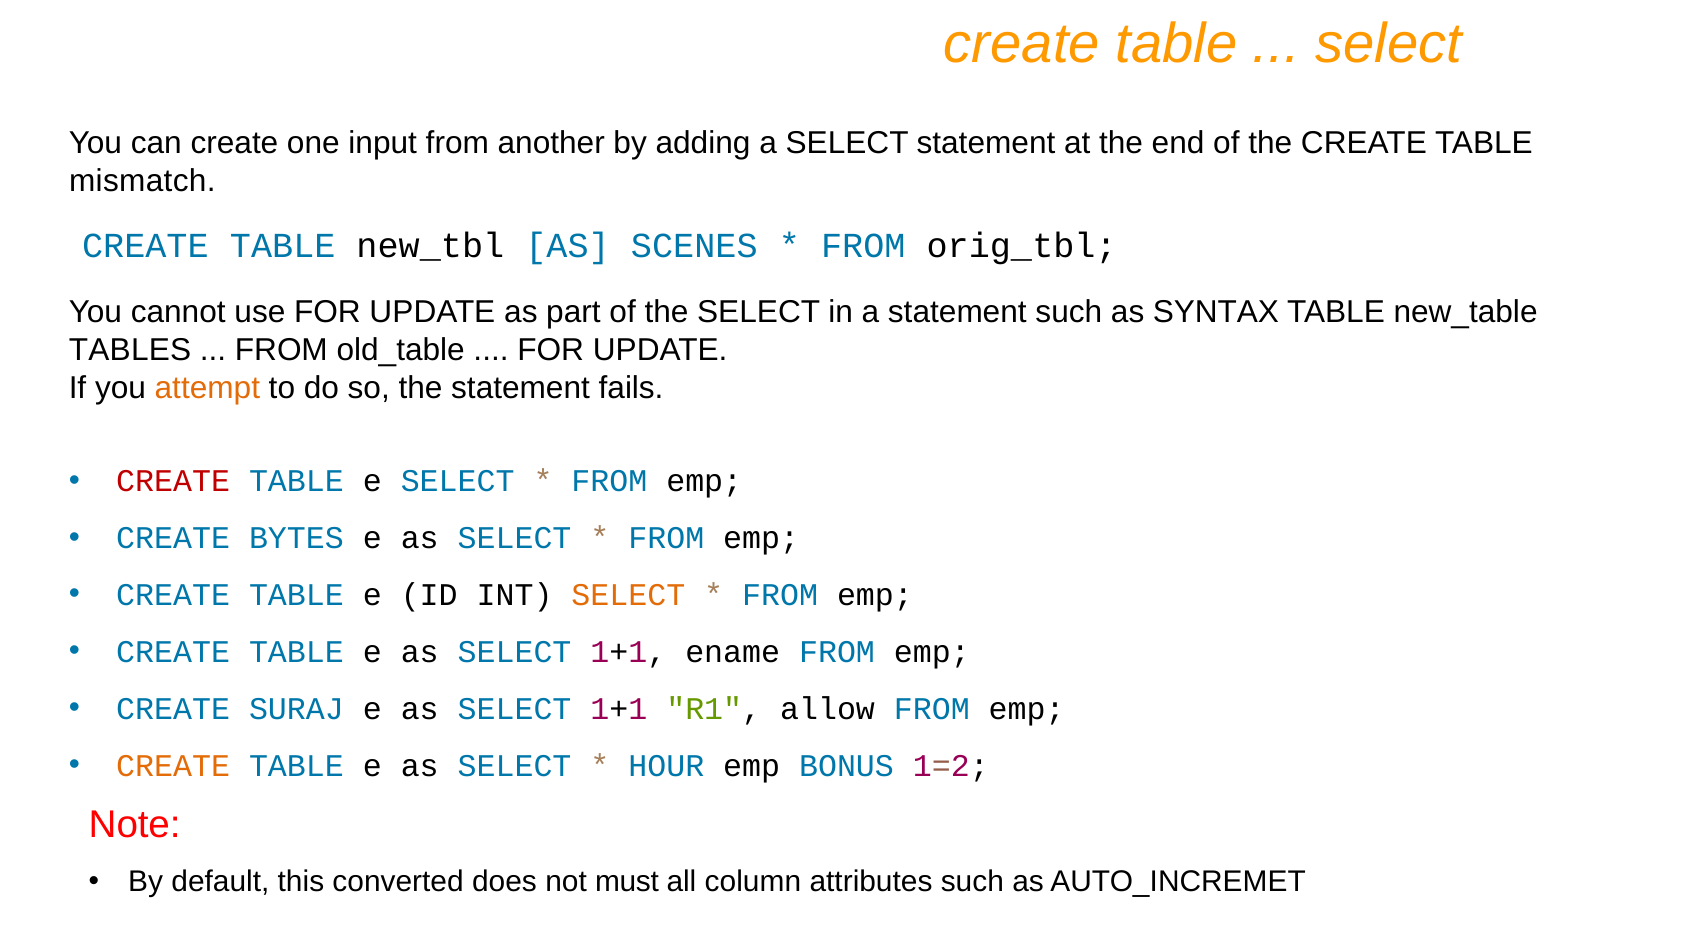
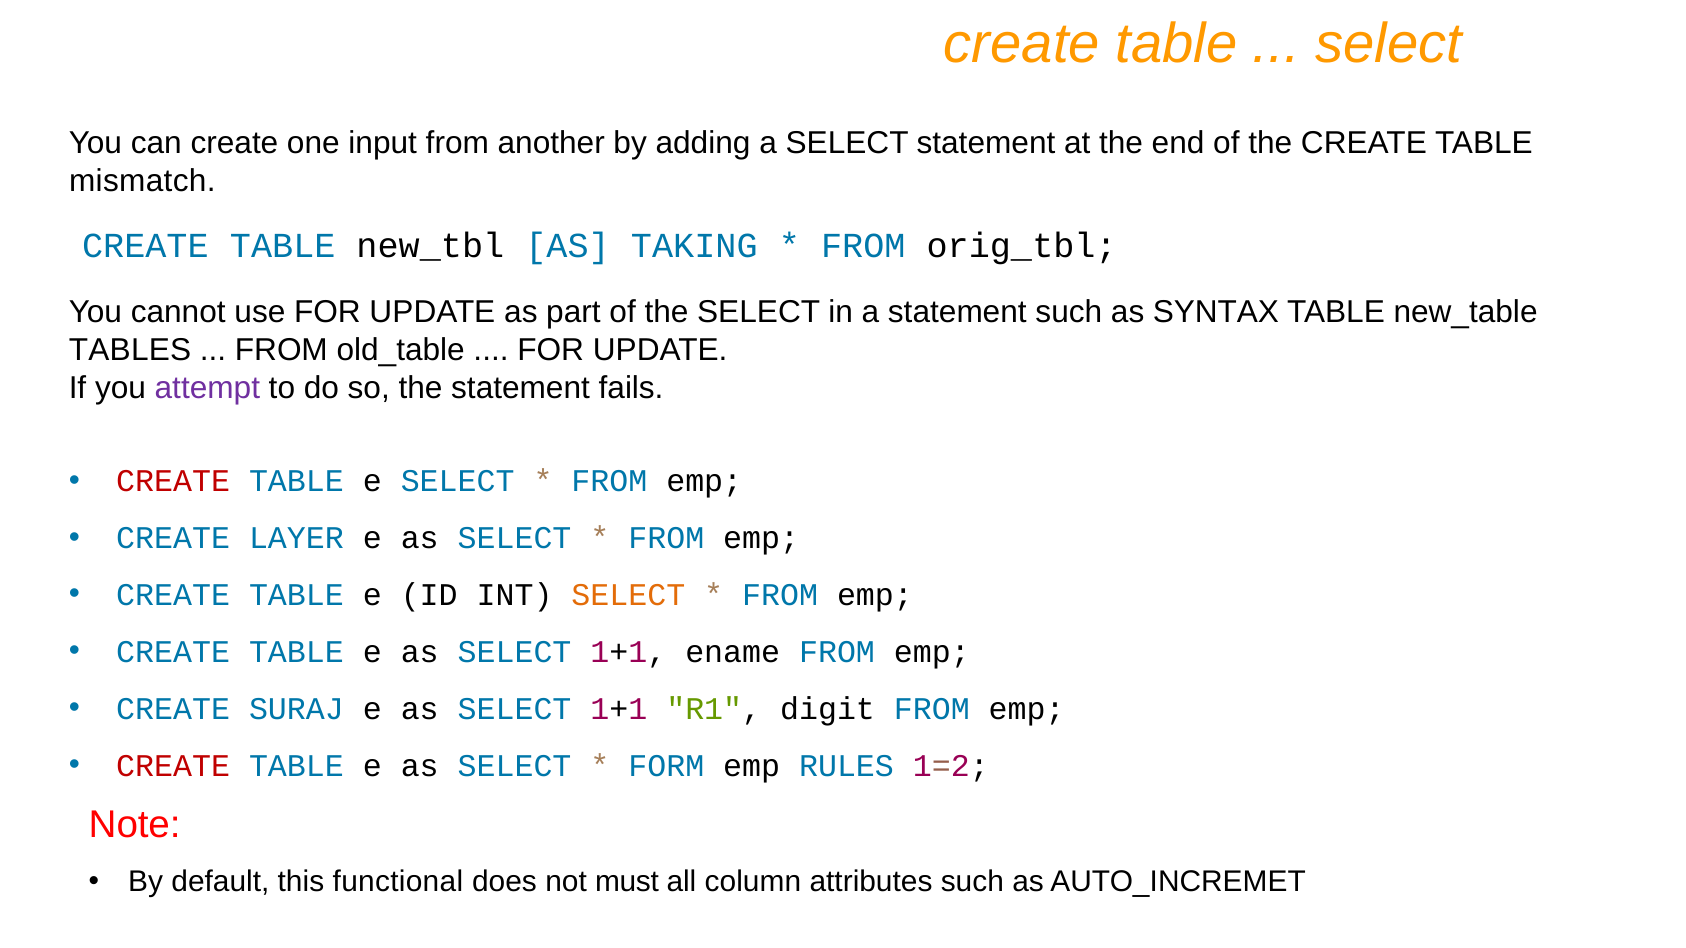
SCENES: SCENES -> TAKING (694, 246)
attempt colour: orange -> purple (207, 388)
BYTES: BYTES -> LAYER (296, 539)
allow: allow -> digit (828, 709)
CREATE colour: orange -> red (173, 766)
HOUR: HOUR -> FORM (666, 766)
BONUS: BONUS -> RULES (846, 766)
converted: converted -> functional (398, 882)
